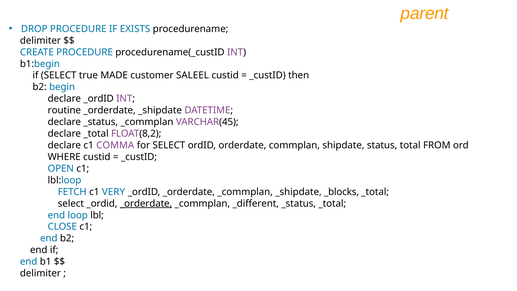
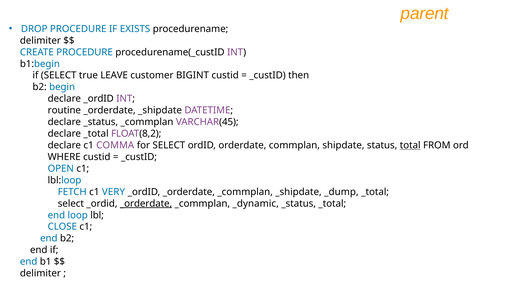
MADE: MADE -> LEAVE (114, 75)
SALEEL: SALEEL -> BIGINT (192, 75)
total underline: none -> present (410, 145)
_blocks: _blocks -> _dump (341, 192)
_different: _different -> _dynamic (256, 203)
